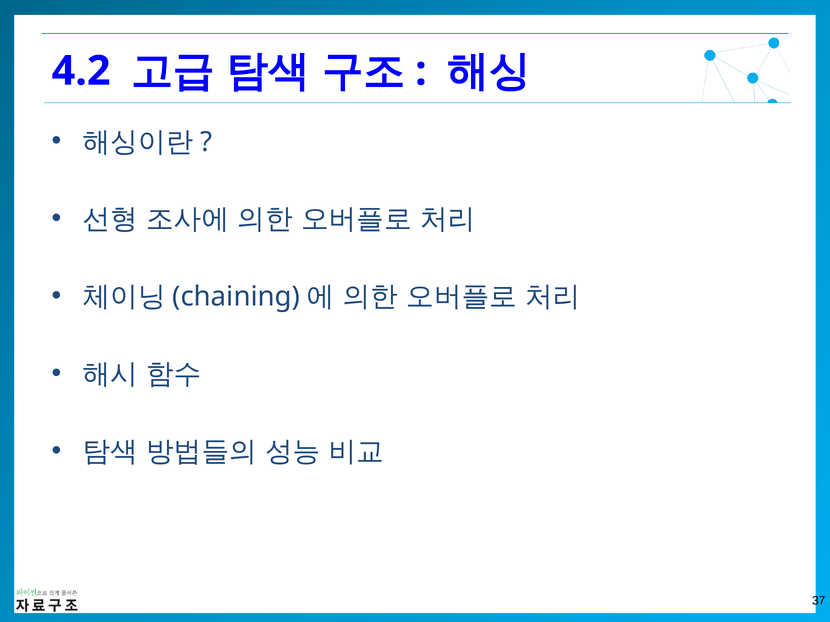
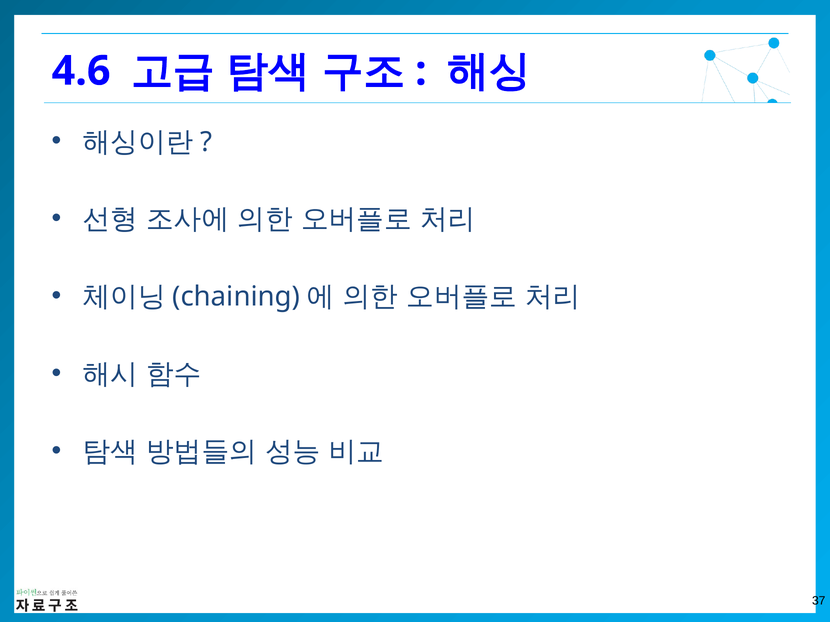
4.2: 4.2 -> 4.6 (81, 71)
